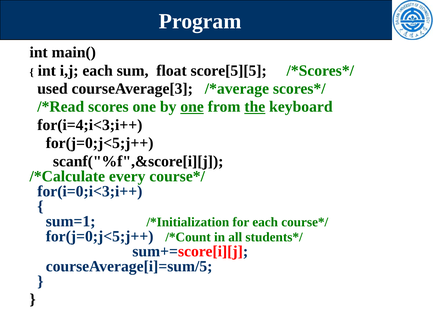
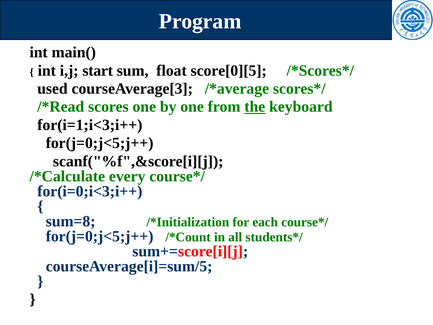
i,j each: each -> start (98, 70)
score[5][5: score[5][5 -> score[0][5 (229, 70)
one underline: present -> none (192, 107)
for(i=4;i<3;i++: for(i=4;i<3;i++ -> for(i=1;i<3;i++ (90, 125)
sum=1: sum=1 -> sum=8 (71, 221)
